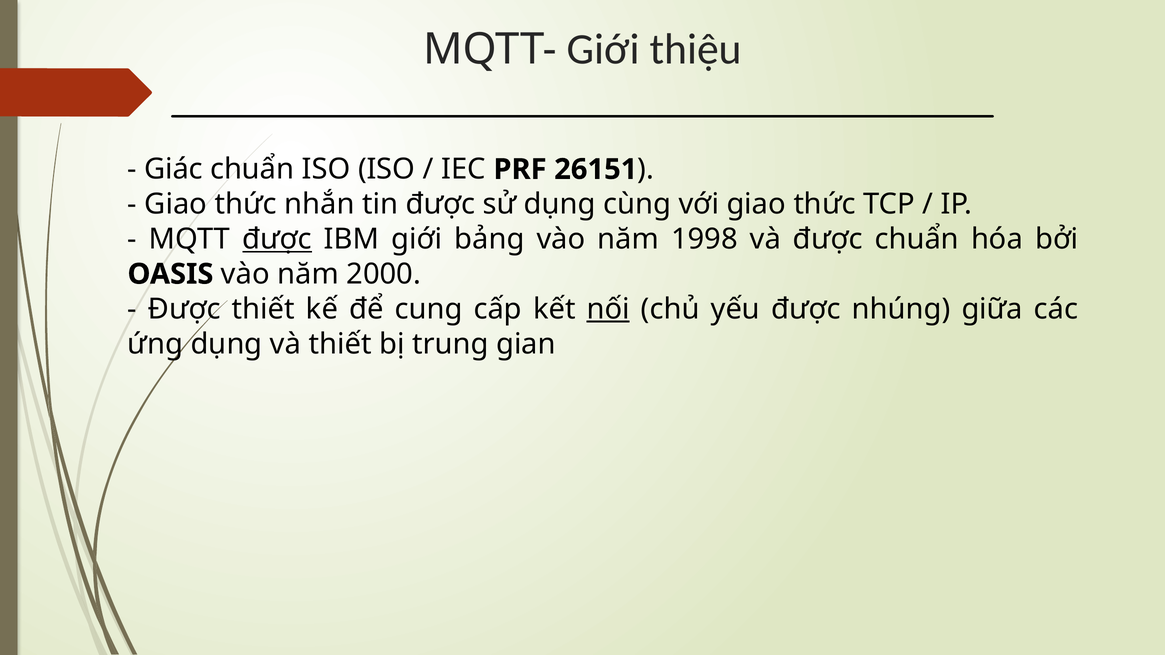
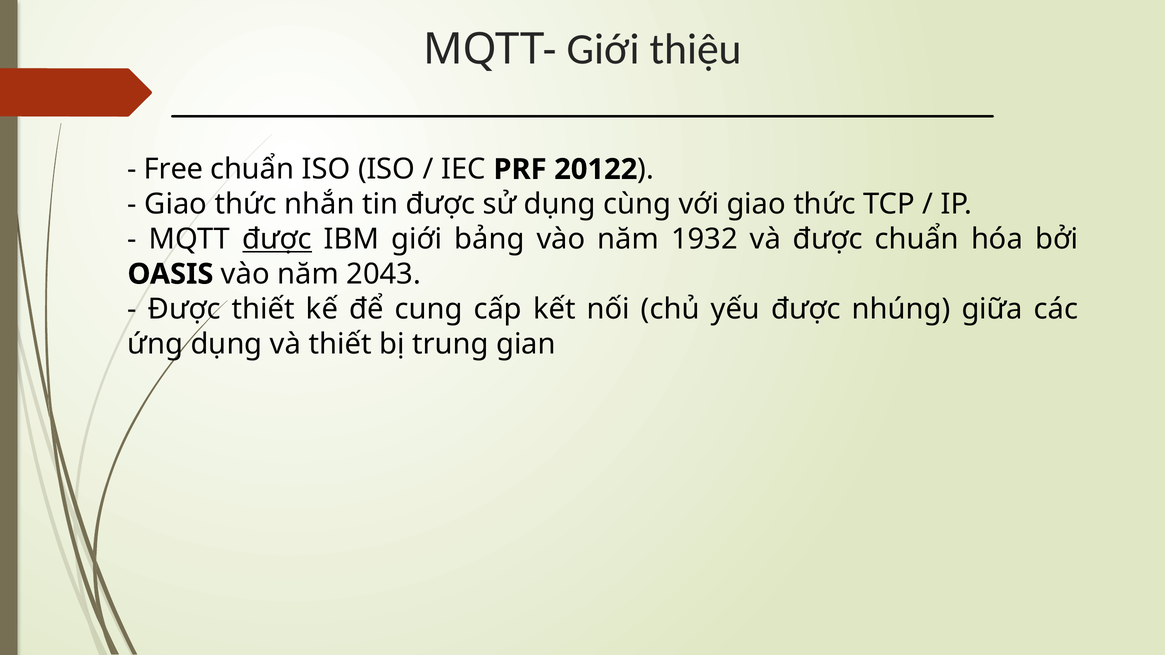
Giác: Giác -> Free (174, 169)
26151: 26151 -> 20122 (596, 169)
1998: 1998 -> 1932 (704, 239)
2000: 2000 -> 2043 (384, 274)
nối underline: present -> none (608, 309)
